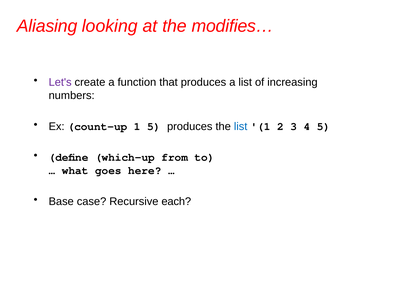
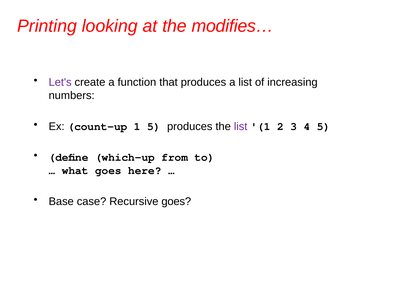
Aliasing: Aliasing -> Printing (47, 26)
list colour: blue -> purple (241, 126)
Recursive each: each -> goes (176, 201)
